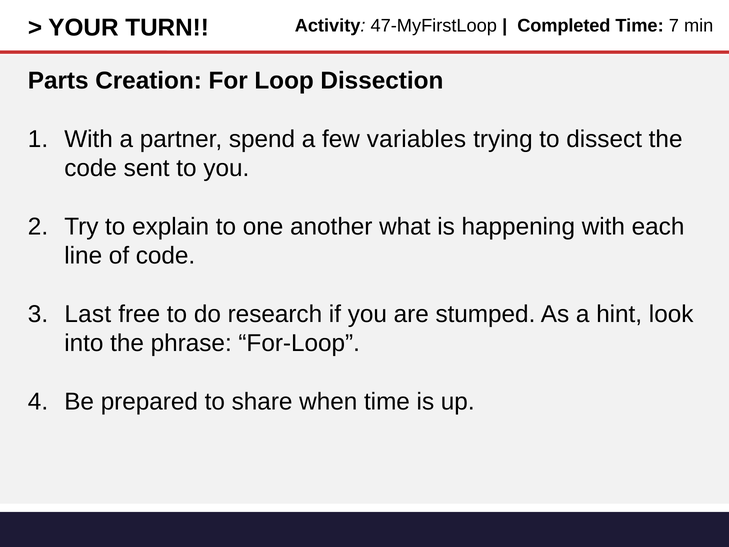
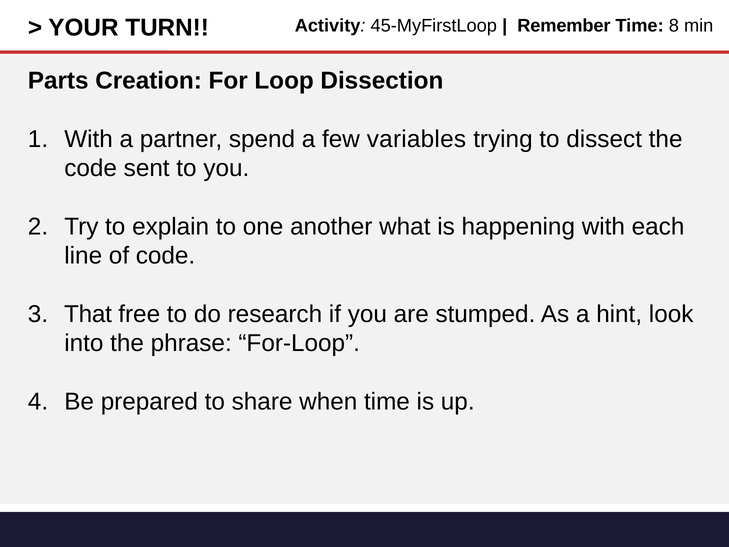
47-MyFirstLoop: 47-MyFirstLoop -> 45-MyFirstLoop (434, 26)
Completed: Completed -> Remember (564, 26)
7: 7 -> 8 (674, 26)
Last: Last -> That (88, 314)
